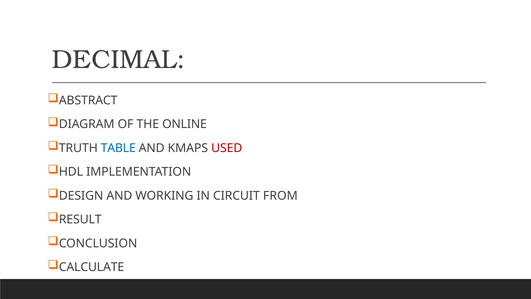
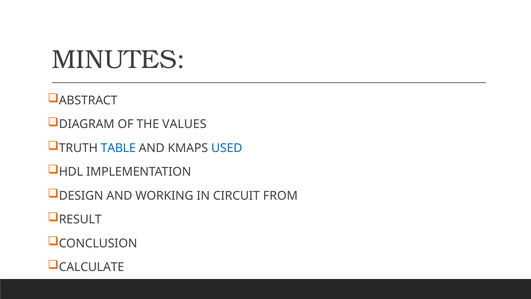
DECIMAL: DECIMAL -> MINUTES (118, 59)
ONLINE: ONLINE -> VALUES (184, 124)
USED colour: red -> blue (227, 148)
